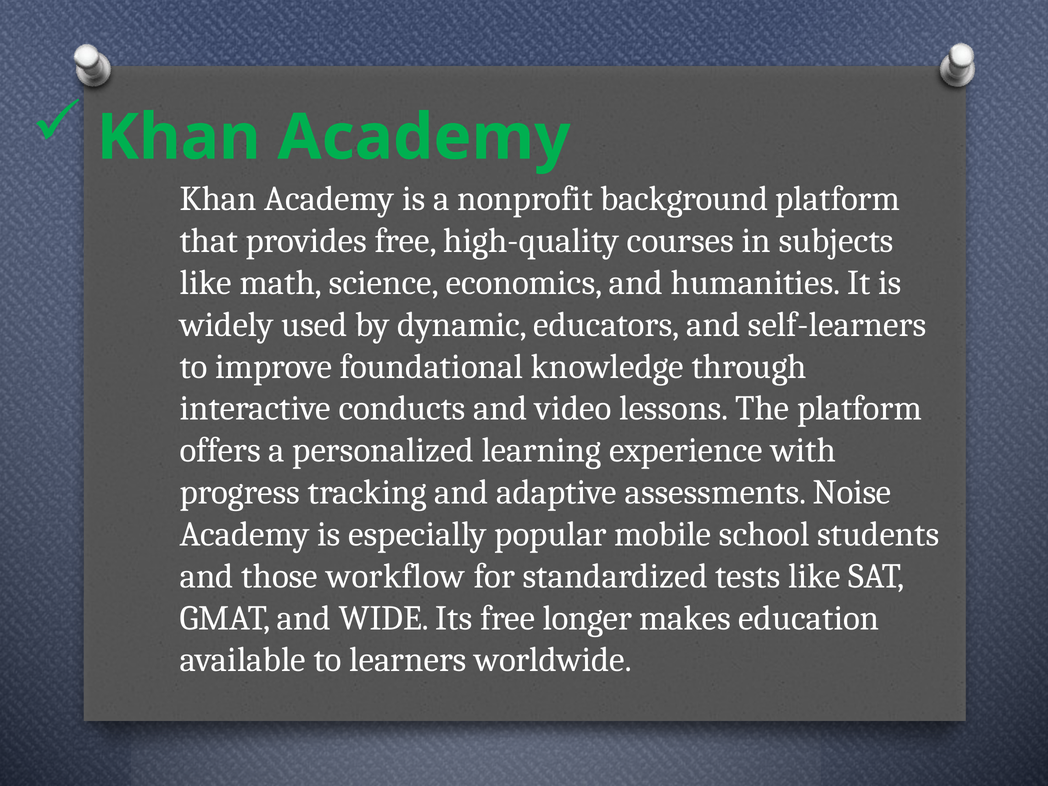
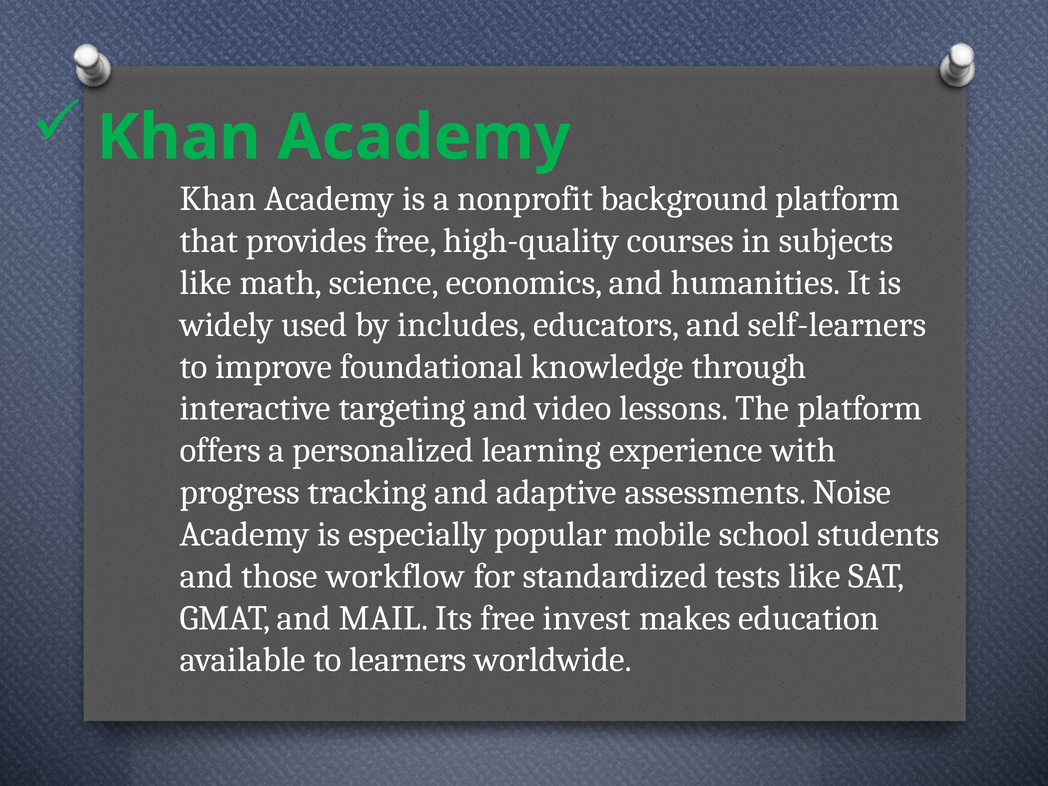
dynamic: dynamic -> includes (462, 325)
conducts: conducts -> targeting (402, 408)
WIDE: WIDE -> MAIL (384, 618)
longer: longer -> invest (587, 618)
